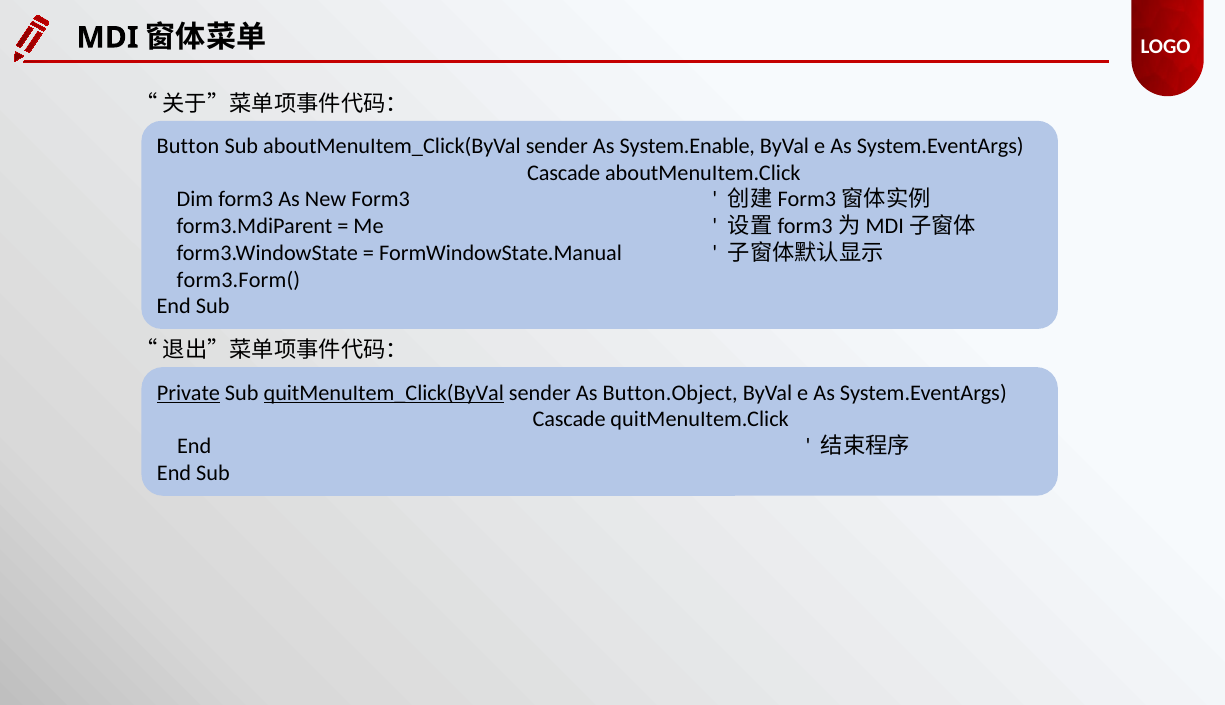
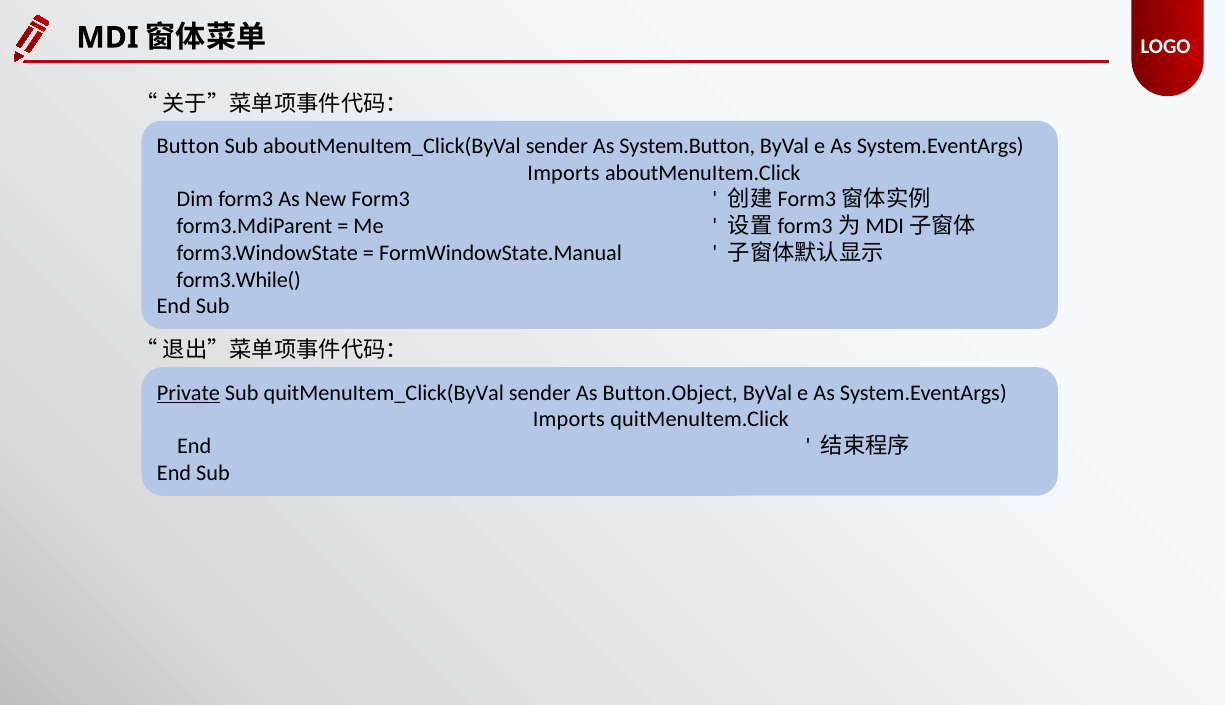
System.Enable: System.Enable -> System.Button (687, 146)
Cascade: Cascade -> Imports (563, 173)
form3.Form(: form3.Form( -> form3.While( (239, 280)
quitMenuItem_Click(ByVal underline: present -> none (384, 393)
Cascade: Cascade -> Imports (569, 420)
